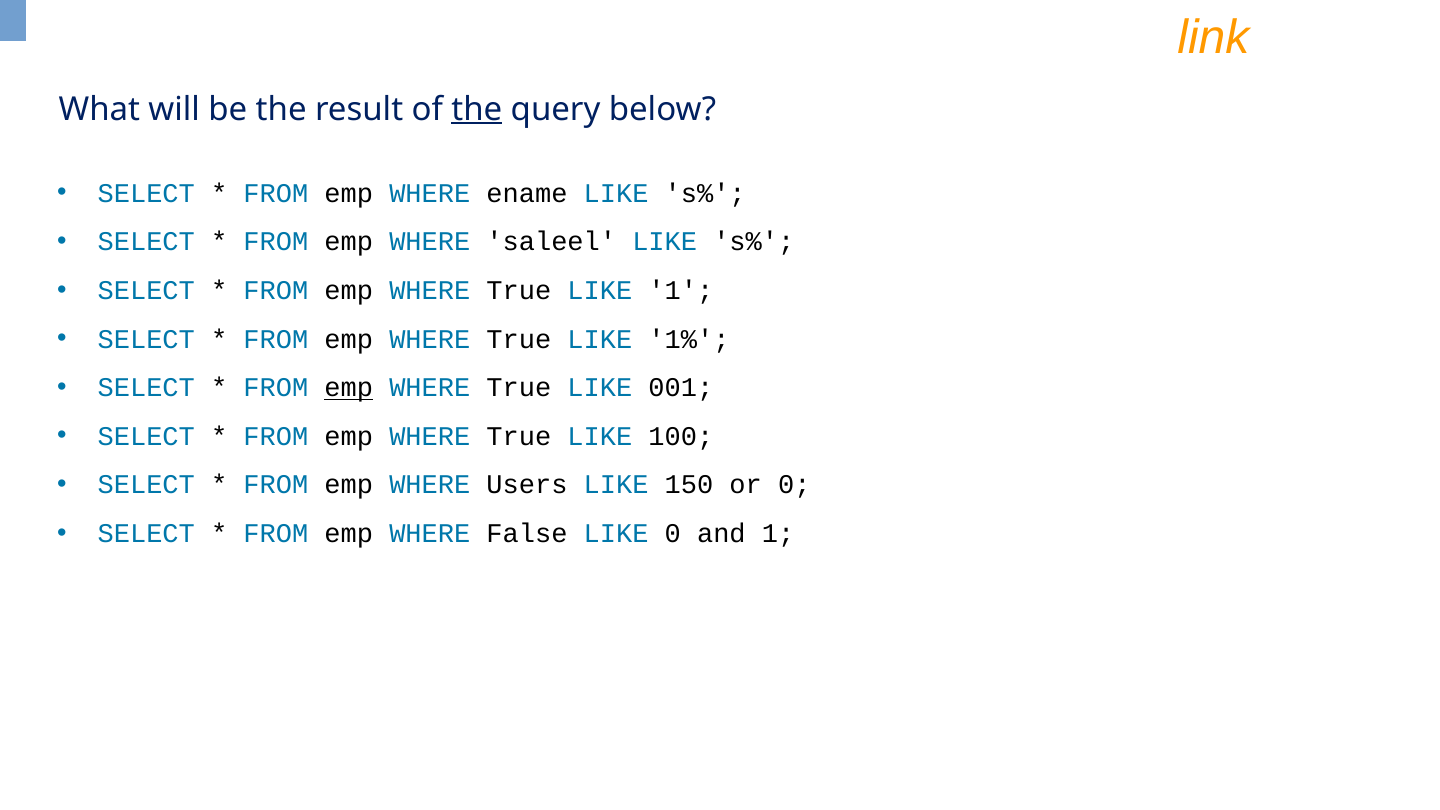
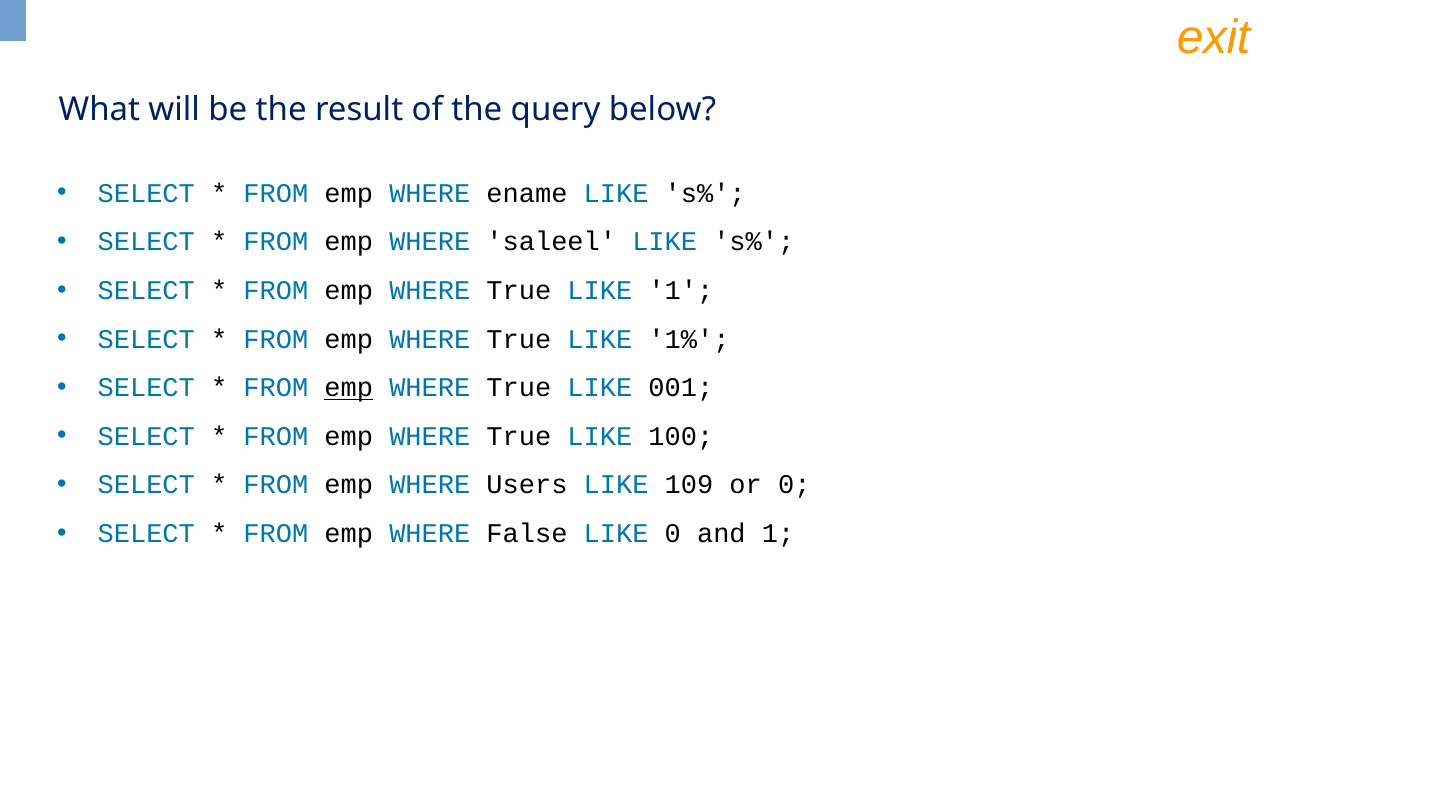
link: link -> exit (1214, 37)
the underline: present -> none (477, 109)
150: 150 -> 109 (689, 485)
